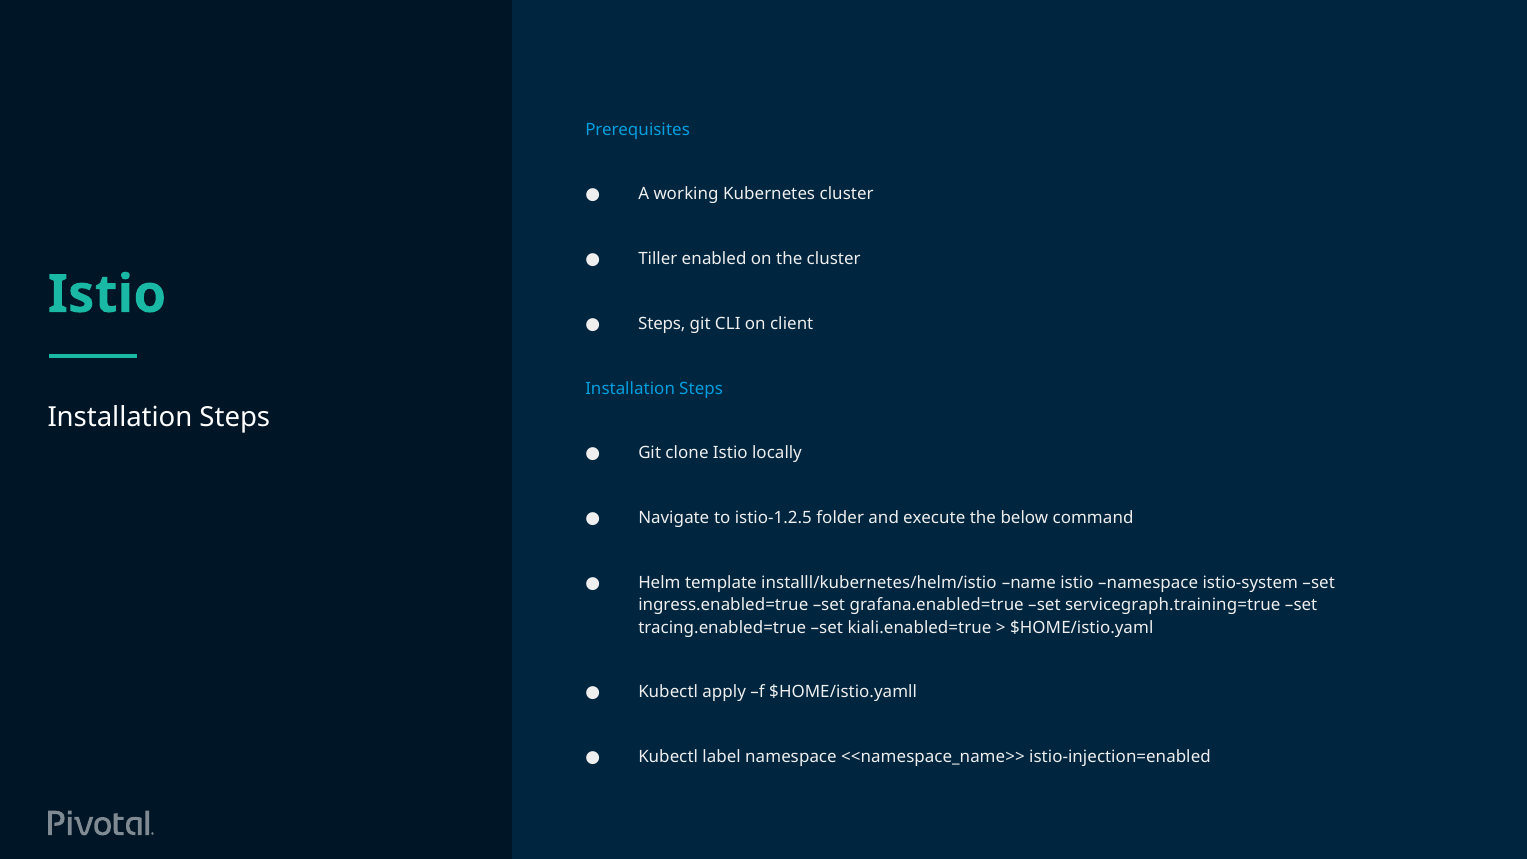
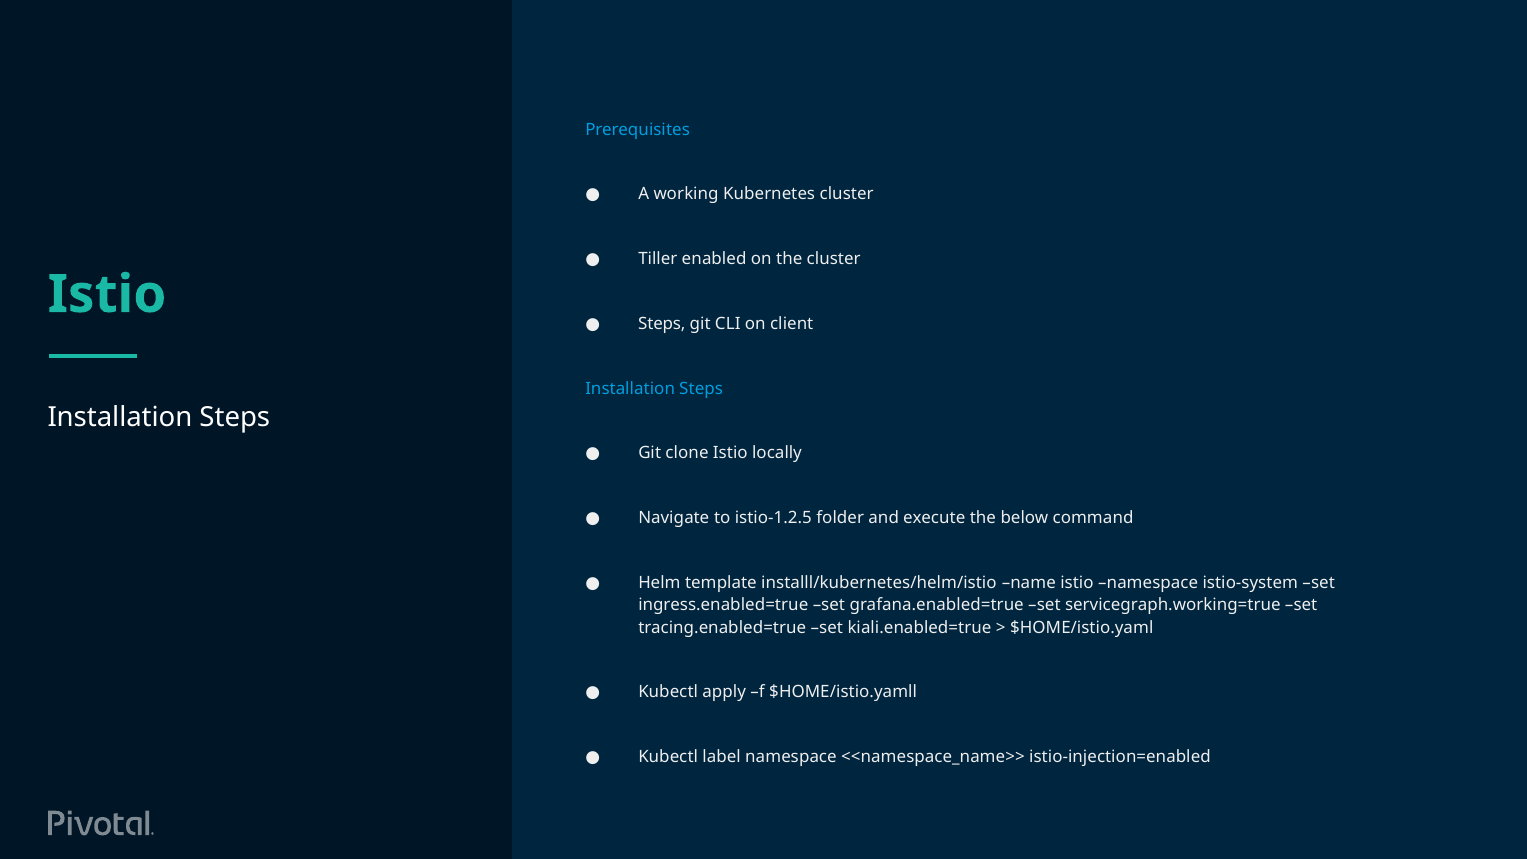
servicegraph.training=true: servicegraph.training=true -> servicegraph.working=true (1173, 605)
